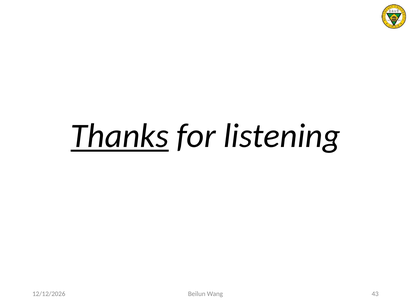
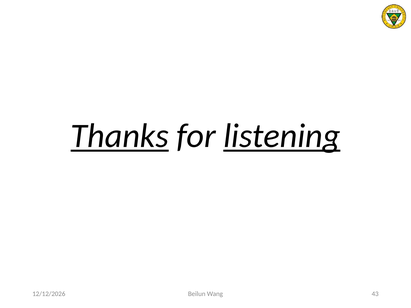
listening underline: none -> present (282, 136)
